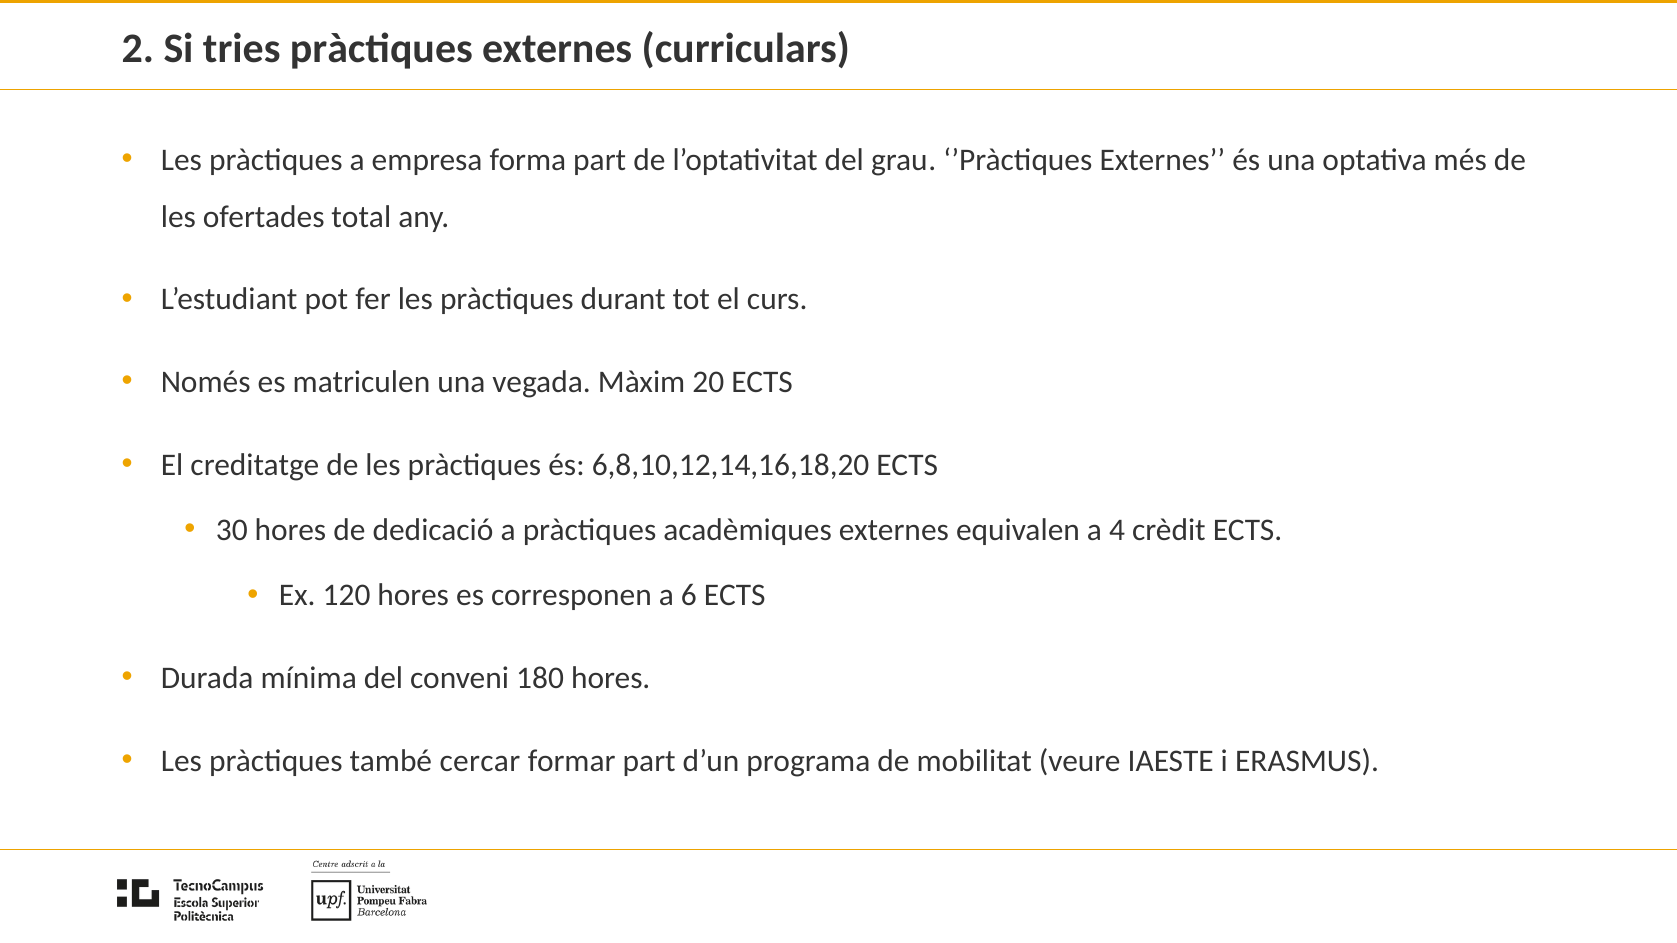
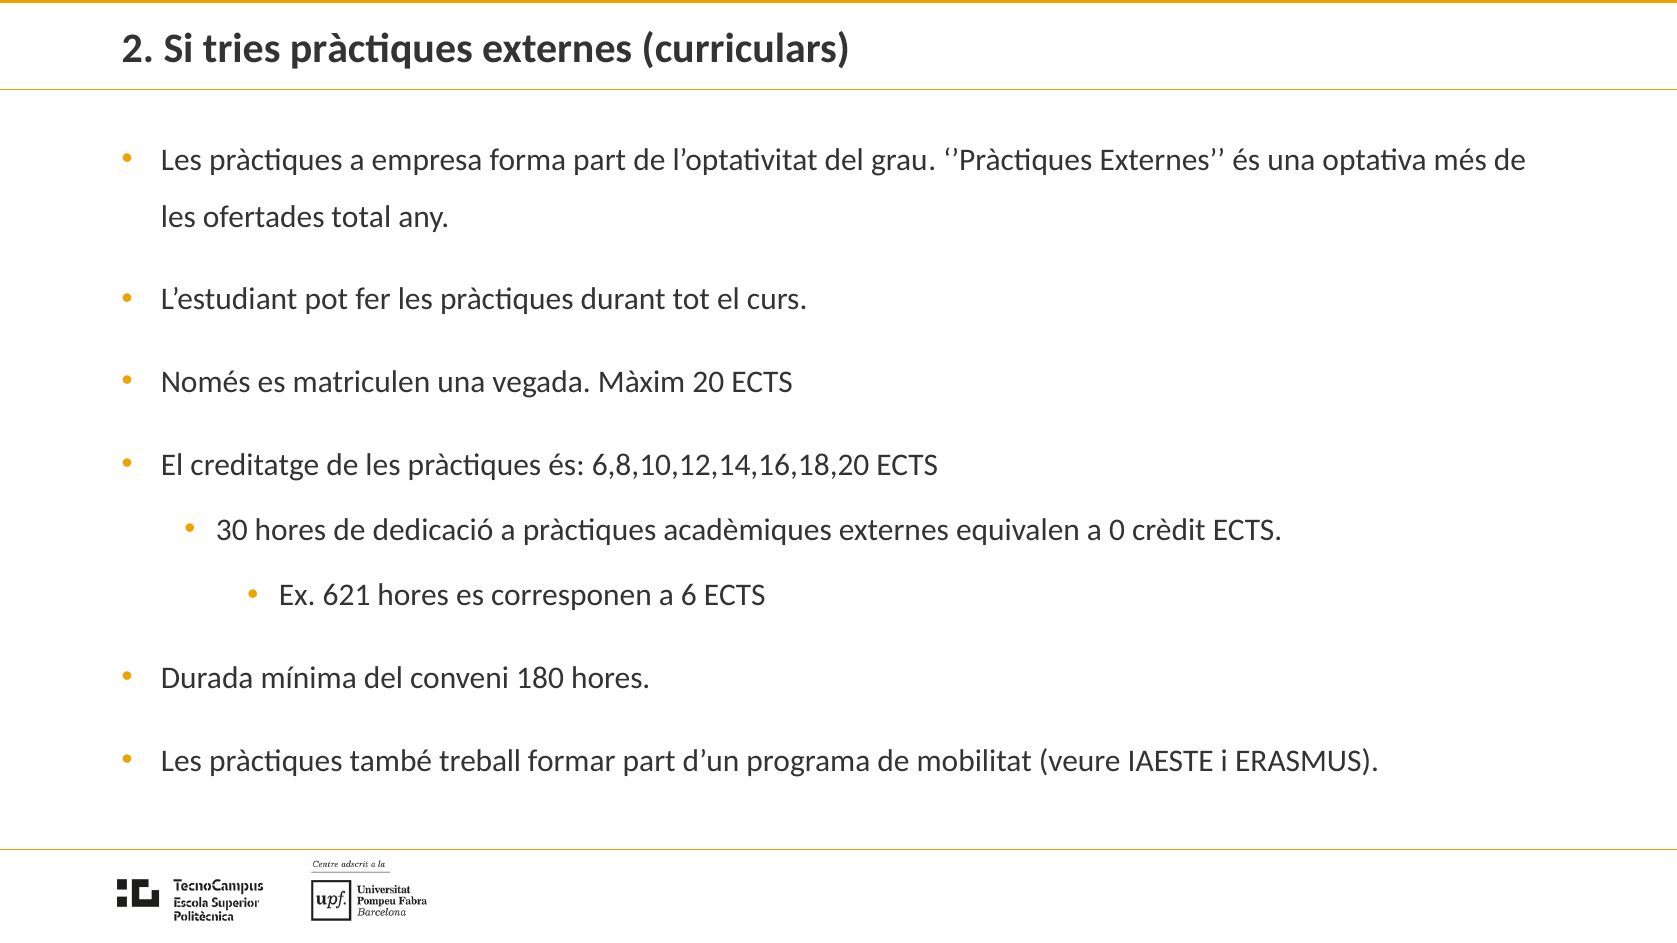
4: 4 -> 0 (1117, 530)
120: 120 -> 621 (347, 596)
cercar: cercar -> treball (480, 761)
